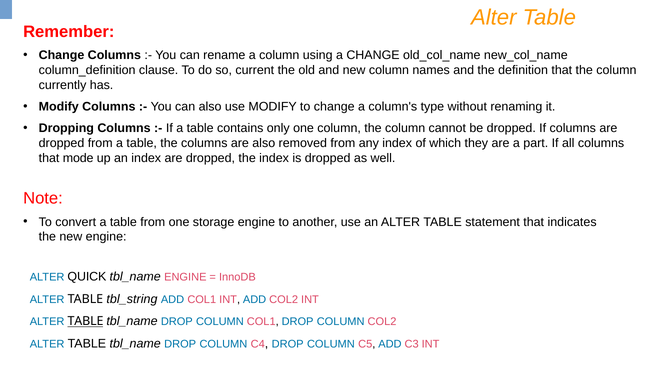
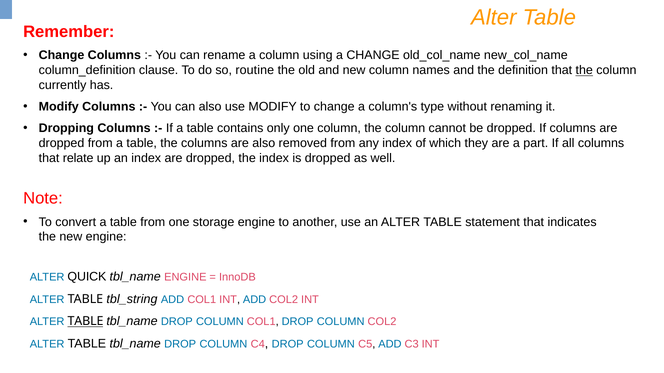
current: current -> routine (255, 70)
the underline: none -> present (584, 70)
mode: mode -> relate (78, 158)
